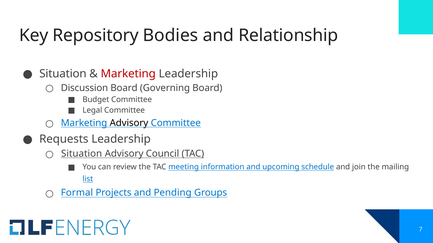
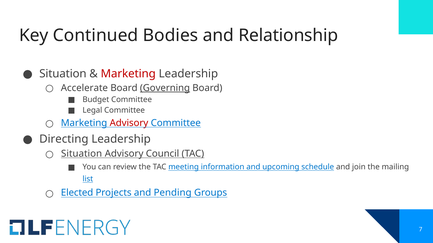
Repository: Repository -> Continued (96, 35)
Discussion: Discussion -> Accelerate (84, 88)
Governing underline: none -> present (165, 88)
Advisory colour: black -> red (129, 123)
Requests: Requests -> Directing (64, 139)
Formal: Formal -> Elected (77, 193)
